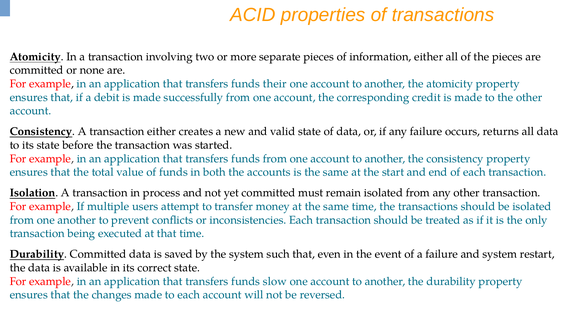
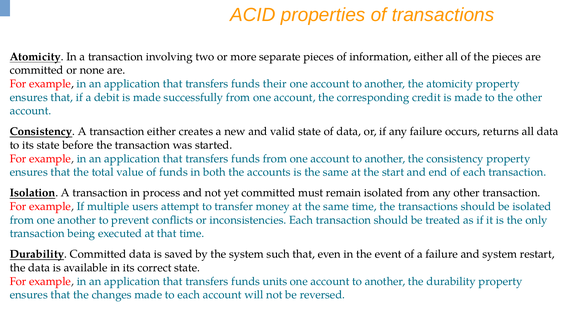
slow: slow -> units (275, 281)
